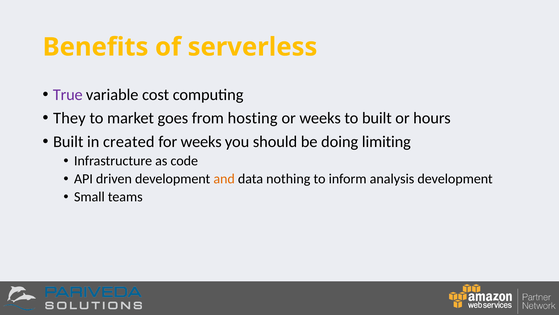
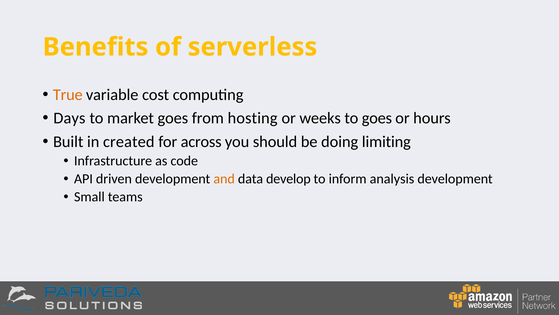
True colour: purple -> orange (68, 95)
They: They -> Days (69, 118)
to built: built -> goes (377, 118)
for weeks: weeks -> across (201, 141)
nothing: nothing -> develop (288, 179)
